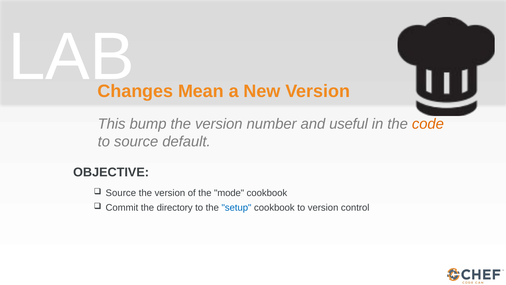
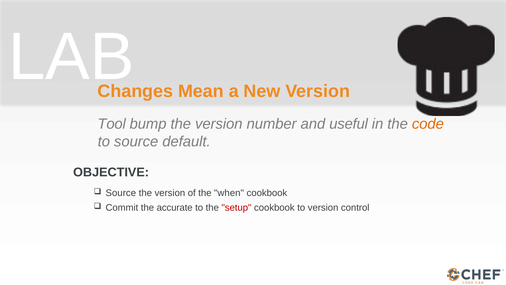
This: This -> Tool (112, 124)
mode: mode -> when (229, 193)
directory: directory -> accurate (175, 207)
setup colour: blue -> red (236, 207)
